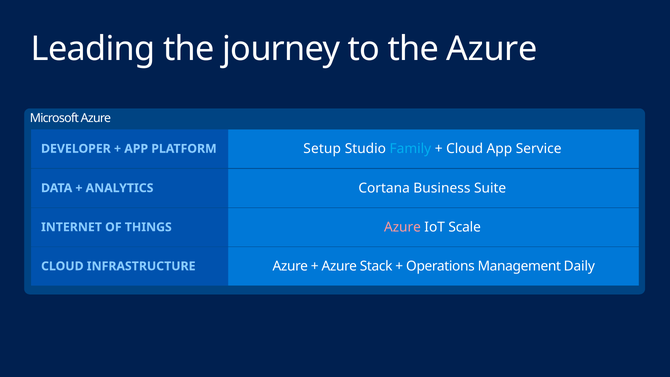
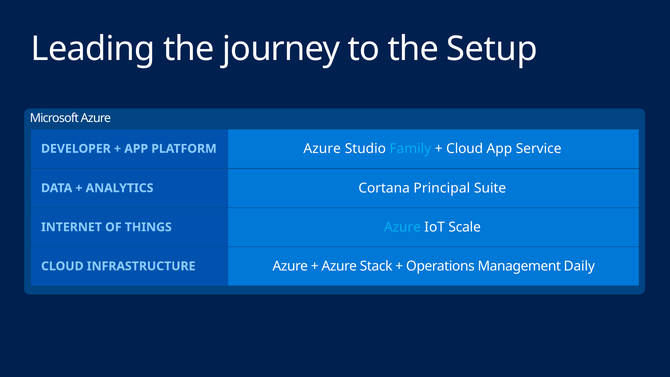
the Azure: Azure -> Setup (492, 49)
Setup: Setup -> Azure (322, 149)
Business: Business -> Principal (442, 188)
Azure colour: pink -> light blue (402, 227)
